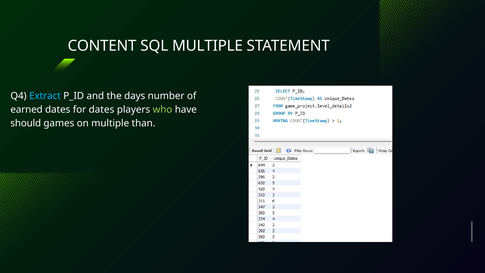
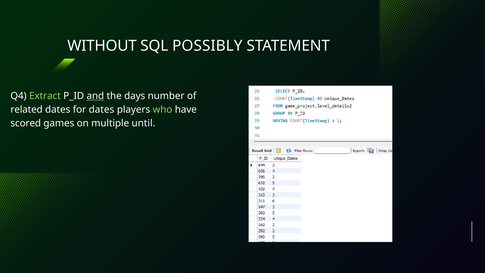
CONTENT: CONTENT -> WITHOUT (102, 46)
SQL MULTIPLE: MULTIPLE -> POSSIBLY (207, 46)
Extract colour: light blue -> light green (45, 96)
and underline: none -> present (95, 96)
earned: earned -> related (27, 110)
should: should -> scored (26, 123)
than: than -> until (143, 123)
